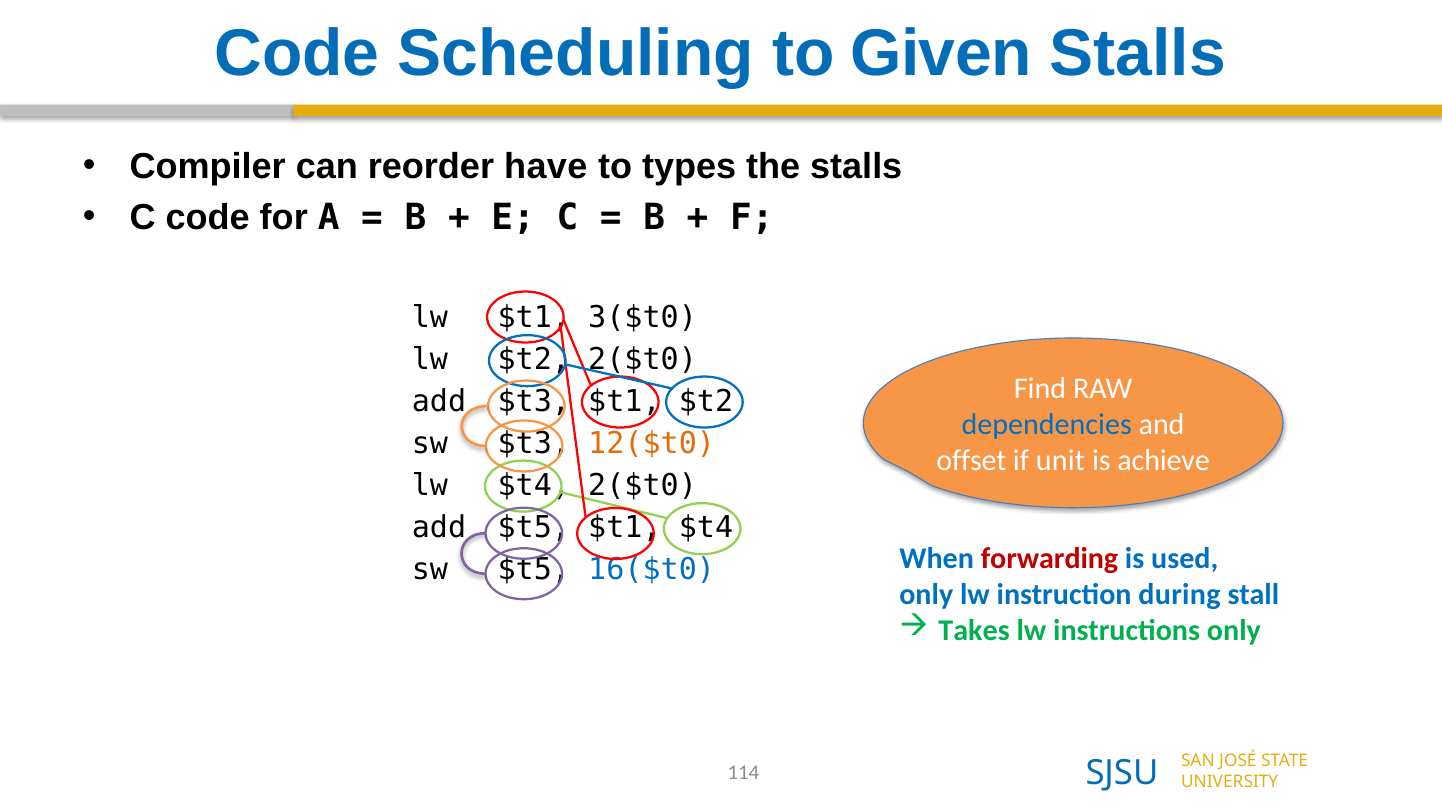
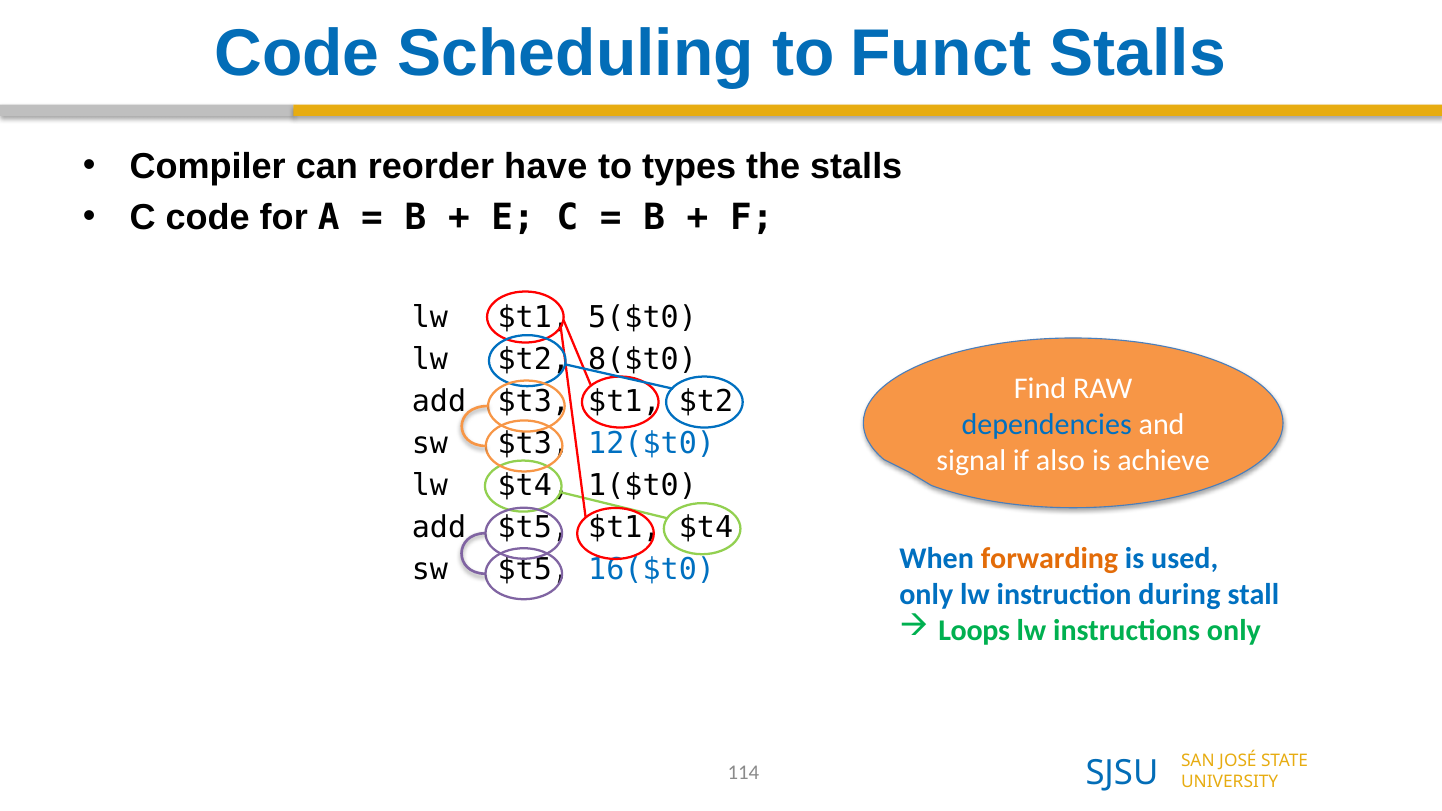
Given: Given -> Funct (941, 54)
3($t0: 3($t0 -> 5($t0 (643, 317)
$t2 2($t0: 2($t0 -> 8($t0 (643, 360)
12($t0 colour: orange -> blue (652, 444)
offset: offset -> signal (971, 461)
unit: unit -> also (1060, 461)
$t4 2($t0: 2($t0 -> 1($t0 (643, 486)
forwarding colour: red -> orange (1050, 559)
Takes: Takes -> Loops (974, 631)
